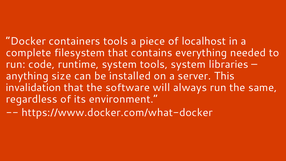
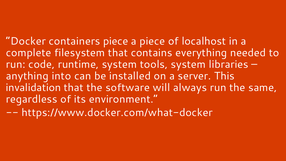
containers tools: tools -> piece (116, 41)
size: size -> into (61, 76)
